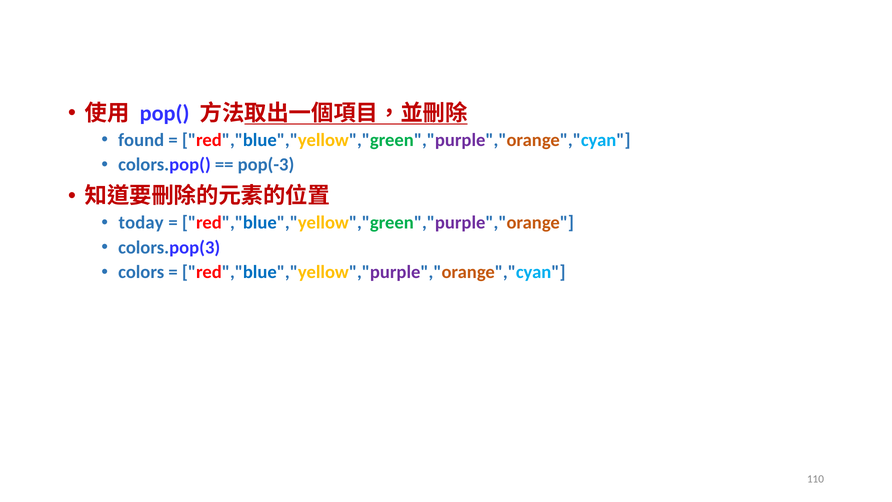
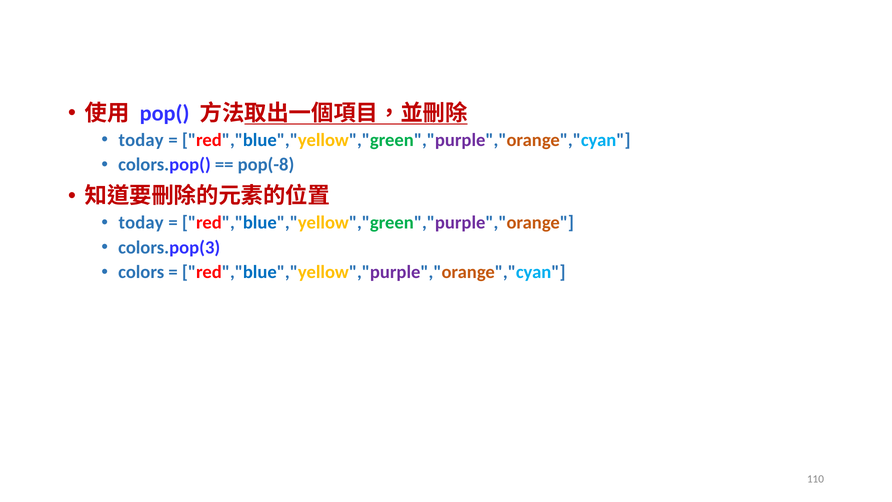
found: found -> today (141, 140)
pop(-3: pop(-3 -> pop(-8 (266, 165)
